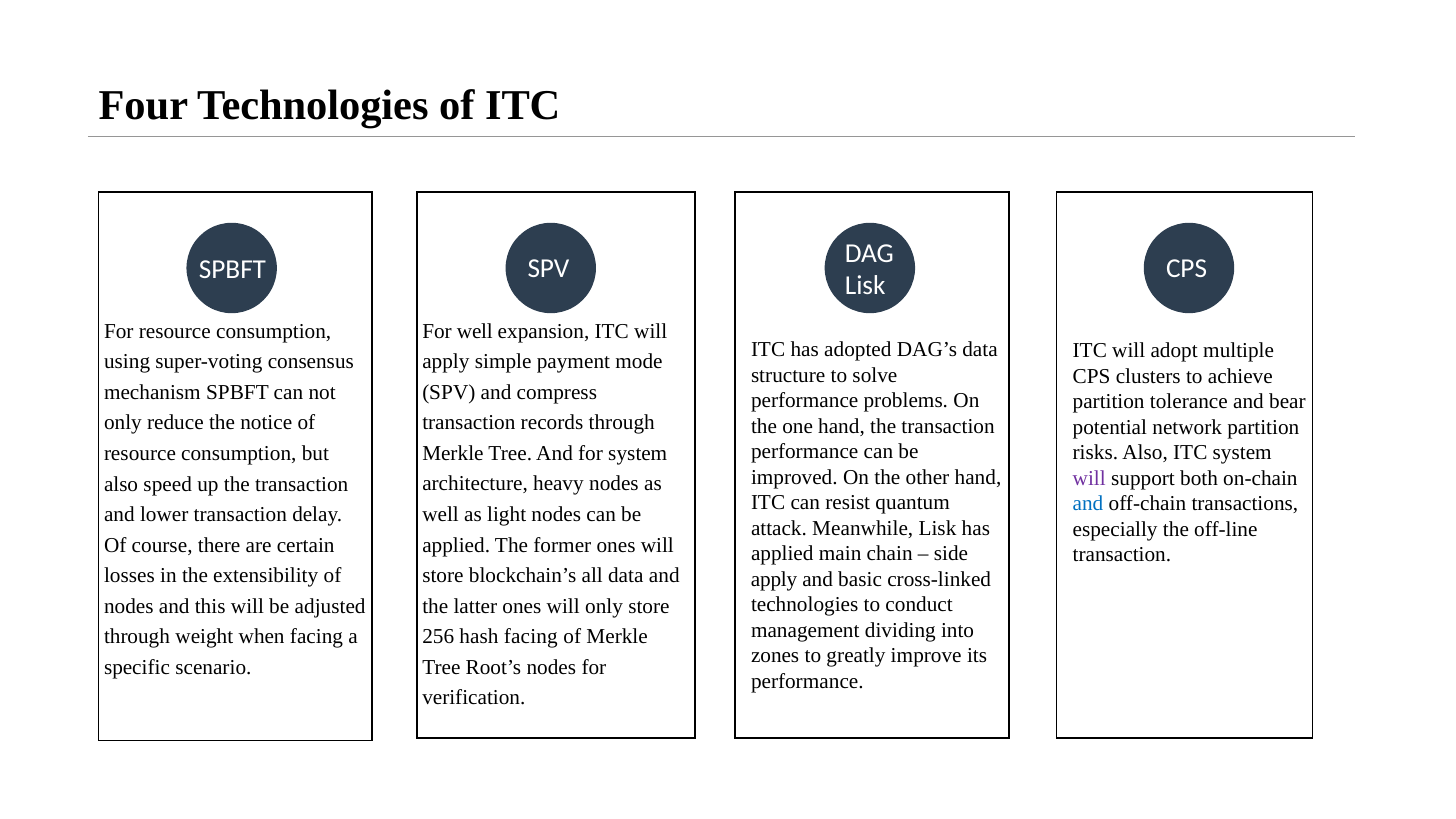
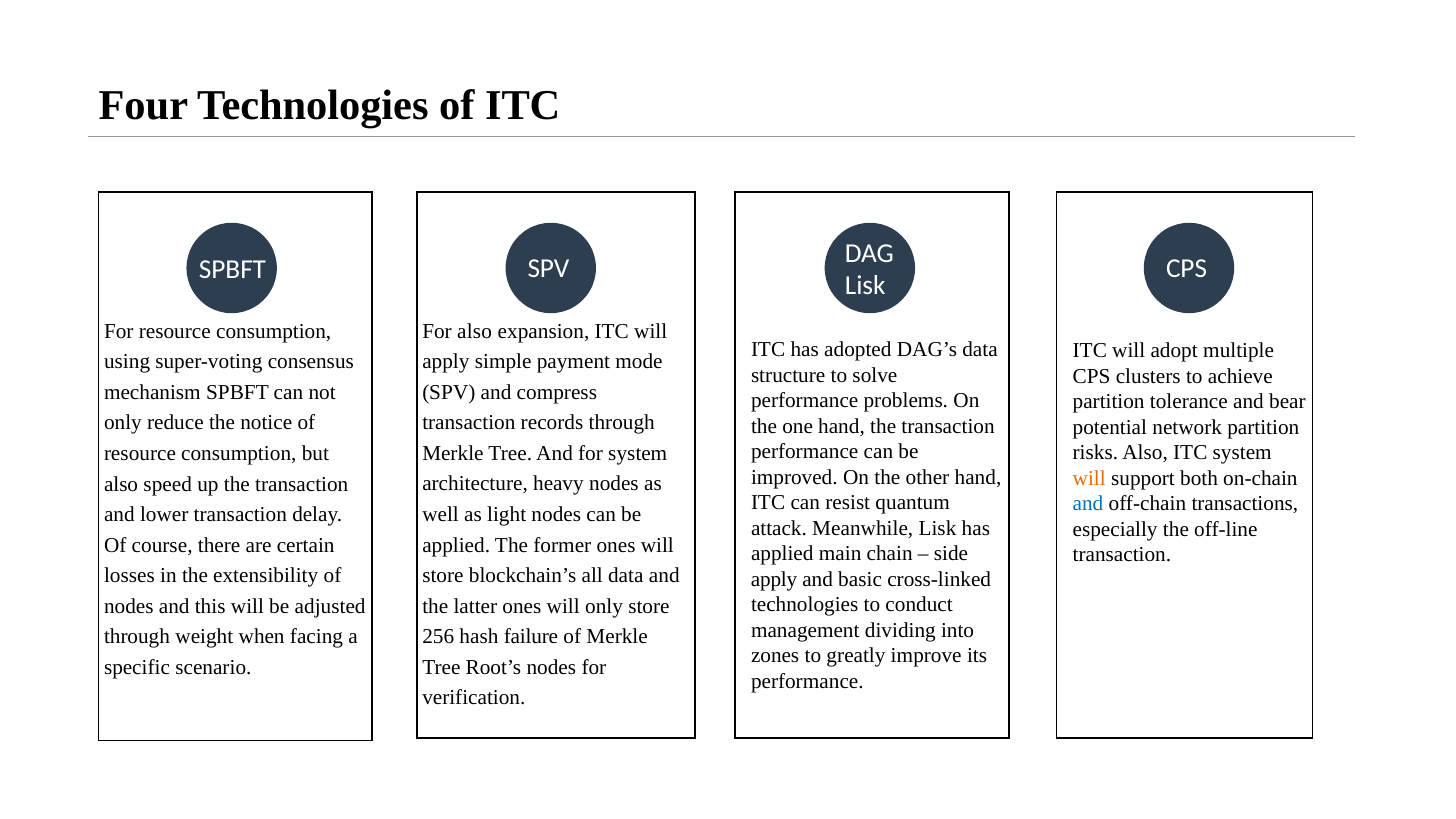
For well: well -> also (475, 331)
will colour: purple -> orange (1089, 478)
hash facing: facing -> failure (531, 637)
